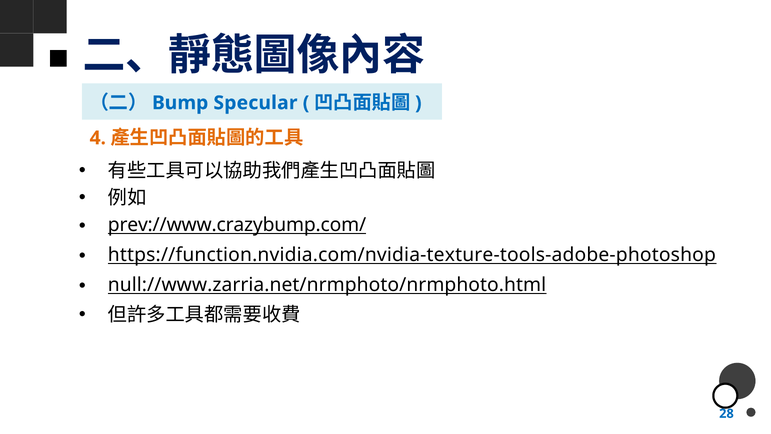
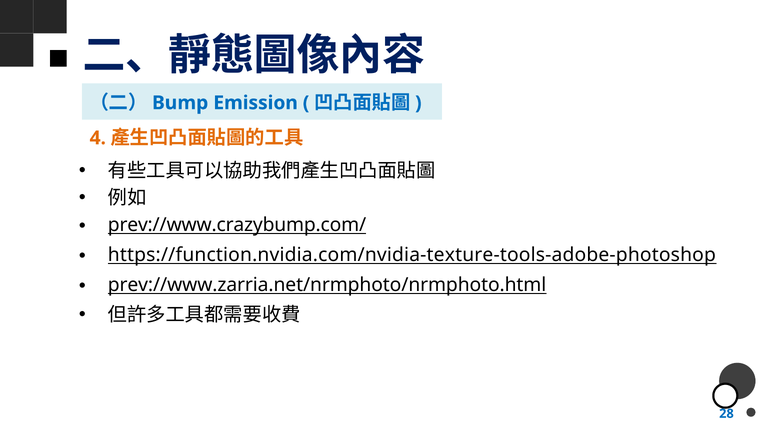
Specular: Specular -> Emission (256, 103)
null://www.zarria.net/nrmphoto/nrmphoto.html: null://www.zarria.net/nrmphoto/nrmphoto.html -> prev://www.zarria.net/nrmphoto/nrmphoto.html (327, 285)
